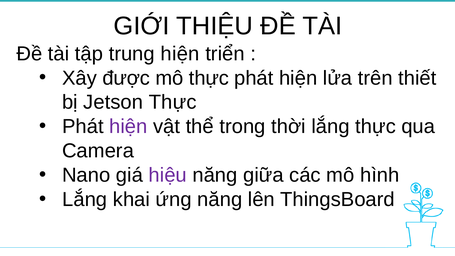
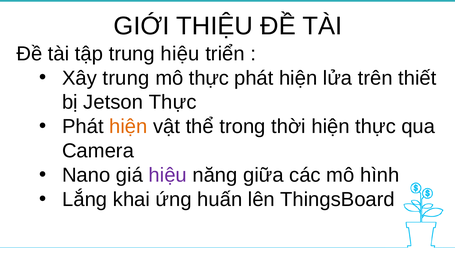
trung hiện: hiện -> hiệu (180, 54)
Xây được: được -> trung (126, 78)
hiện colour: purple -> orange (128, 127)
thời lắng: lắng -> hiện (331, 127)
ứng năng: năng -> huấn (220, 199)
